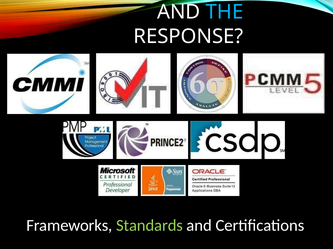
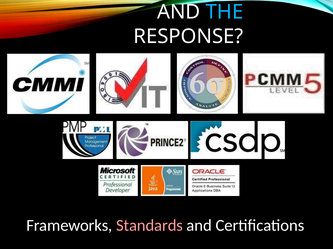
Standards colour: light green -> pink (149, 226)
